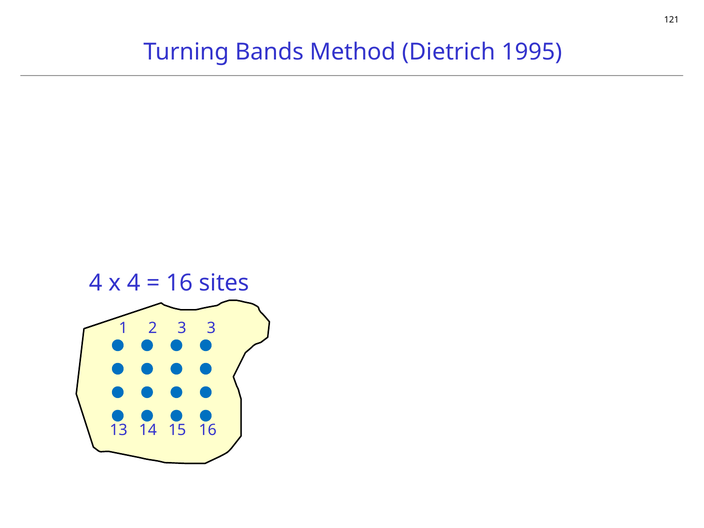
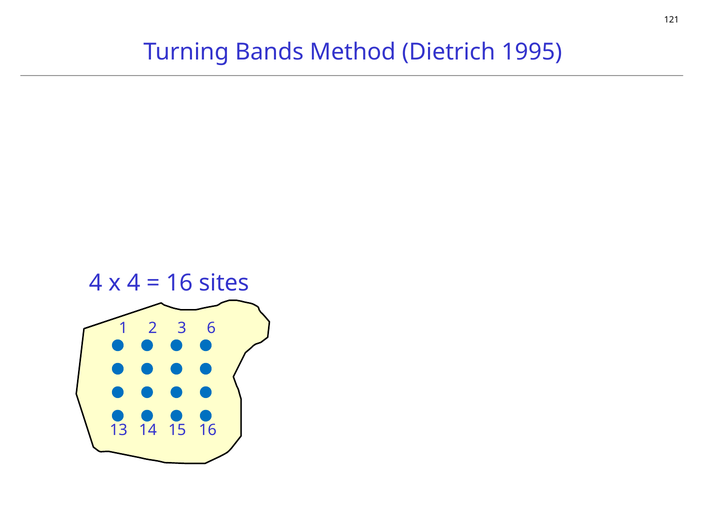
3 3: 3 -> 6 (211, 328)
